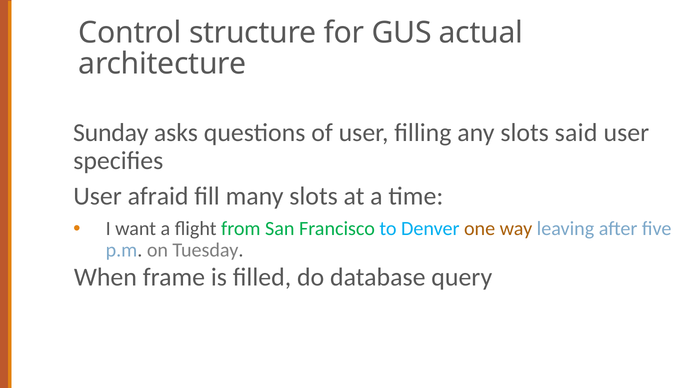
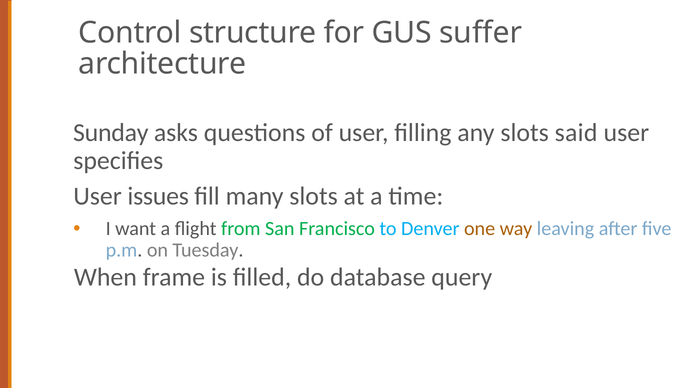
actual: actual -> suffer (481, 33)
afraid: afraid -> issues (158, 196)
